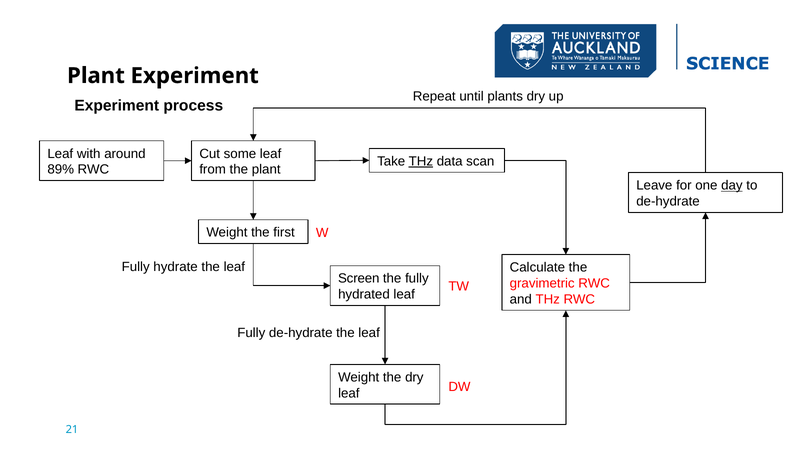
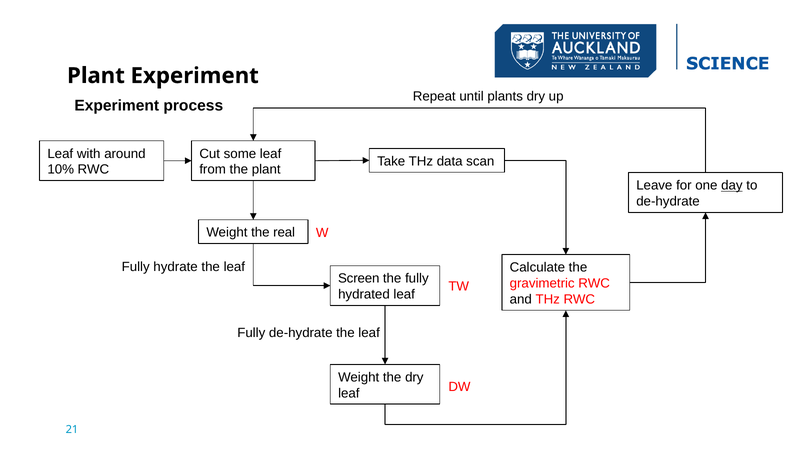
THz underline: present -> none (421, 161)
89%: 89% -> 10% (61, 170)
first: first -> real (284, 233)
